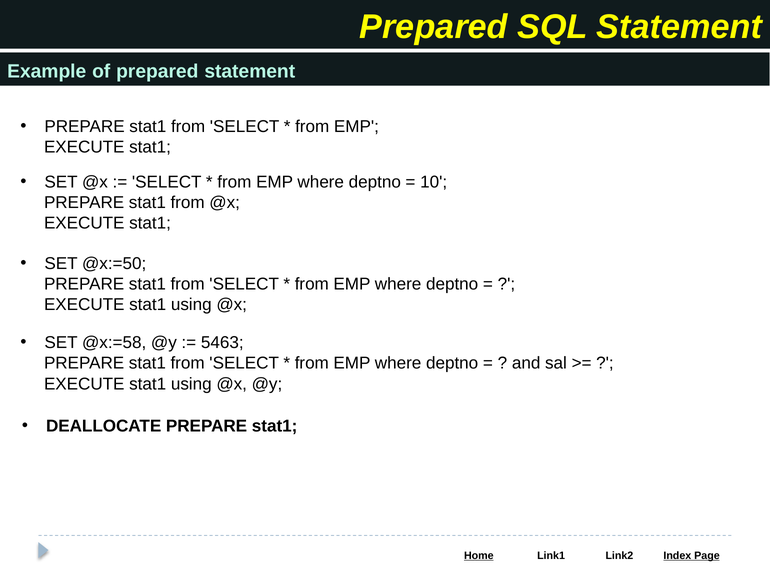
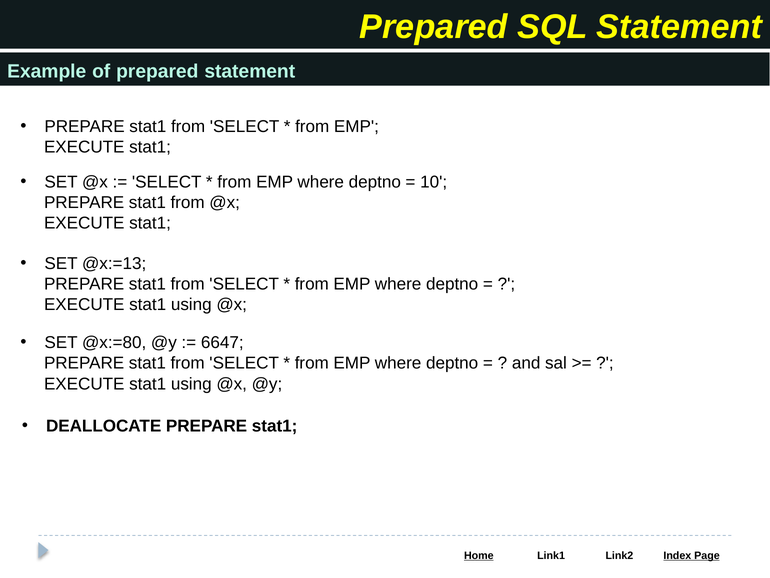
@x:=50: @x:=50 -> @x:=13 (114, 264)
@x:=58: @x:=58 -> @x:=80 (114, 342)
5463: 5463 -> 6647 (222, 342)
